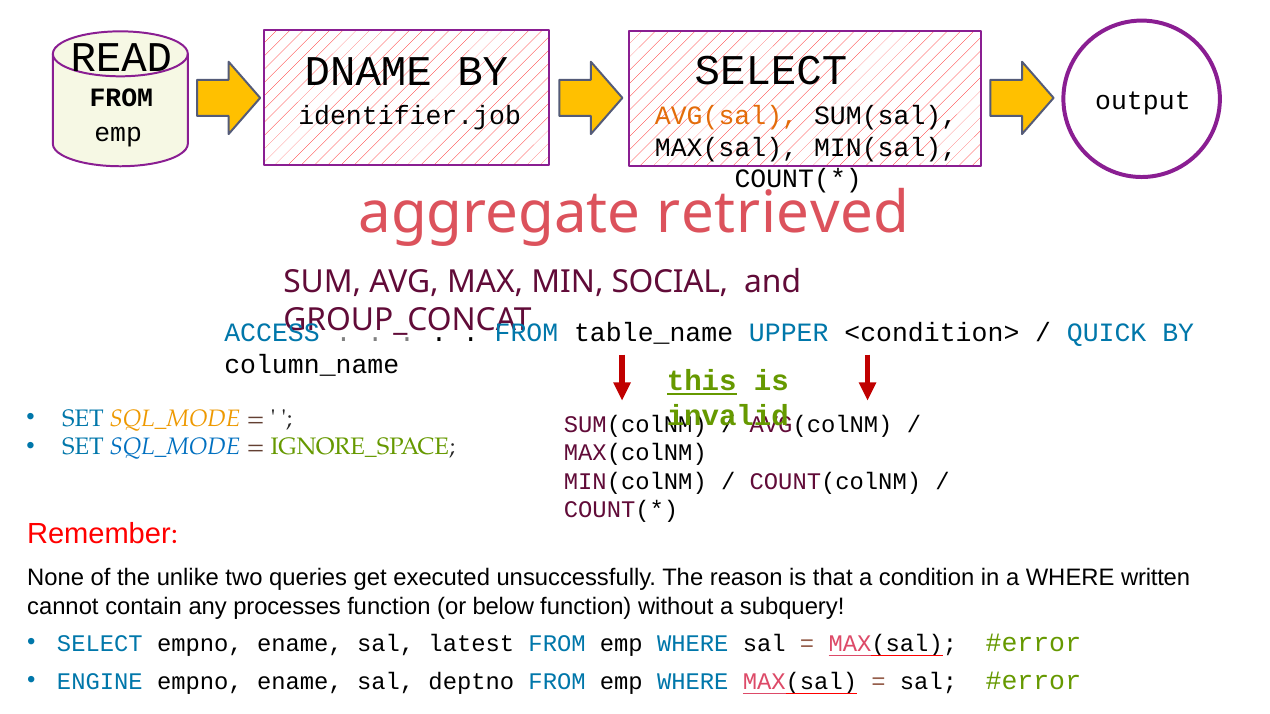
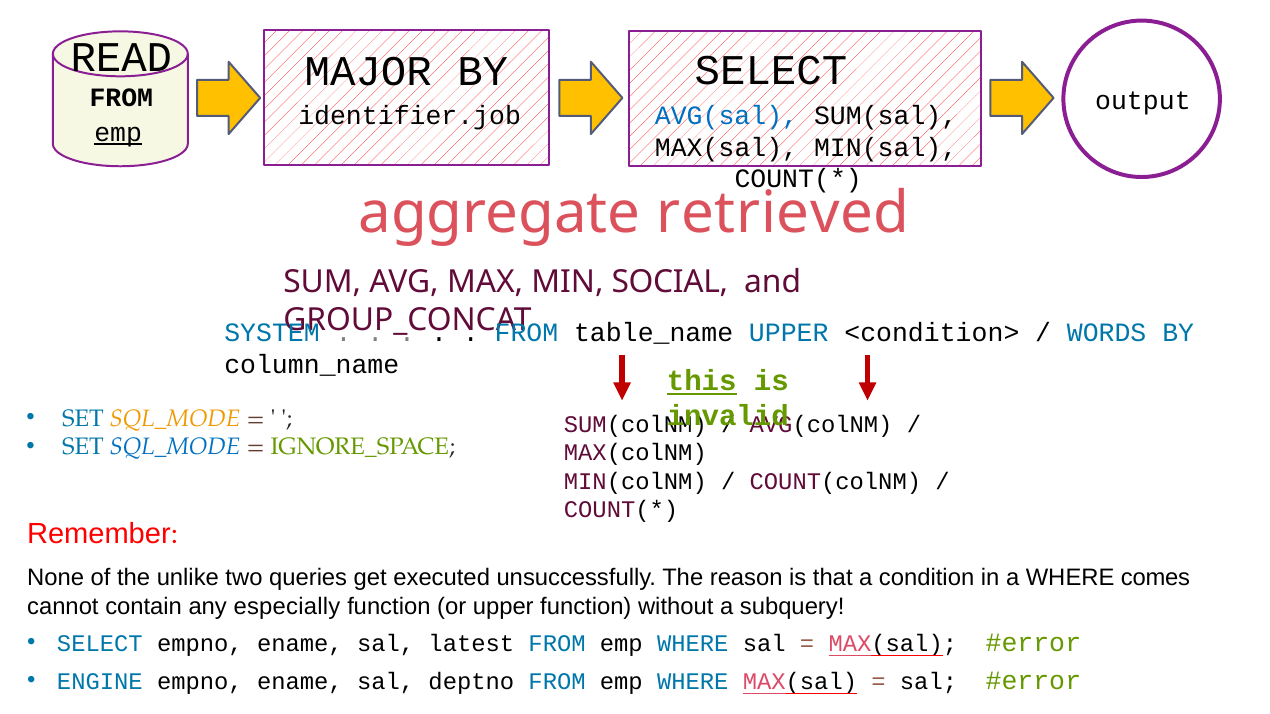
DNAME: DNAME -> MAJOR (368, 72)
AVG(sal colour: orange -> blue (726, 116)
emp underline: none -> present (118, 133)
ACCESS: ACCESS -> SYSTEM (272, 333)
QUICK: QUICK -> WORDS (1107, 333)
written: written -> comes (1156, 578)
processes: processes -> especially (287, 607)
or below: below -> upper (503, 607)
